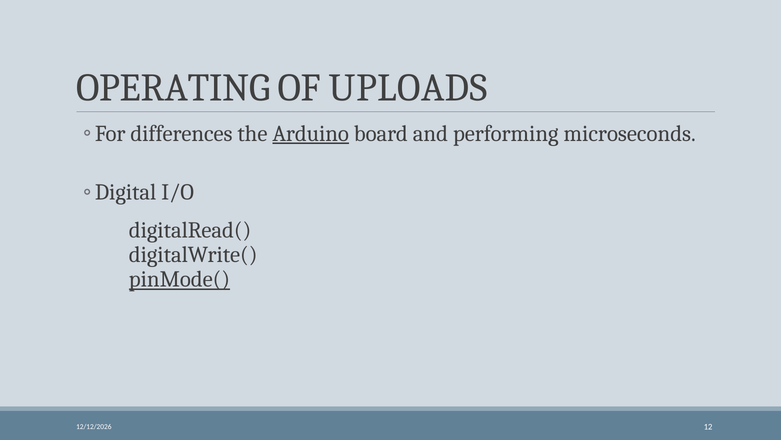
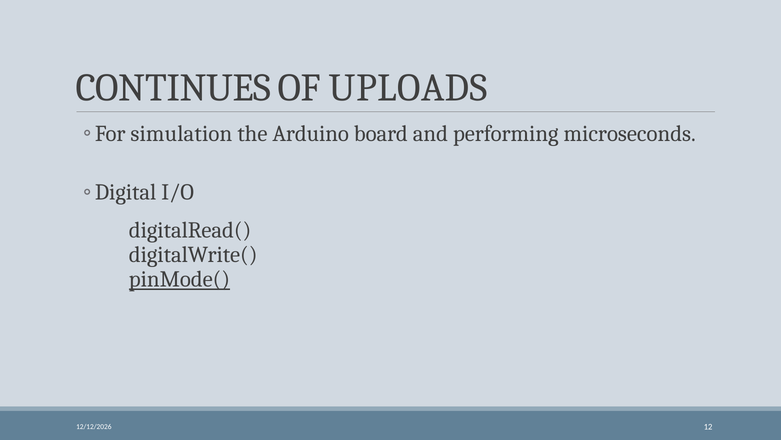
OPERATING: OPERATING -> CONTINUES (173, 87)
differences: differences -> simulation (181, 133)
Arduino underline: present -> none (311, 133)
